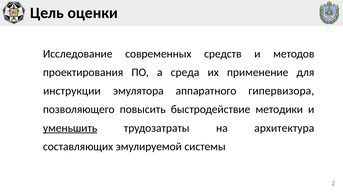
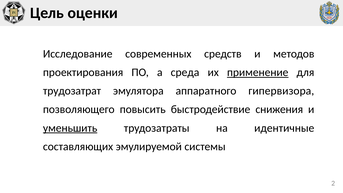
применение underline: none -> present (258, 72)
инструкции: инструкции -> трудозатрат (72, 91)
методики: методики -> снижения (279, 109)
архитектура: архитектура -> идентичные (284, 128)
